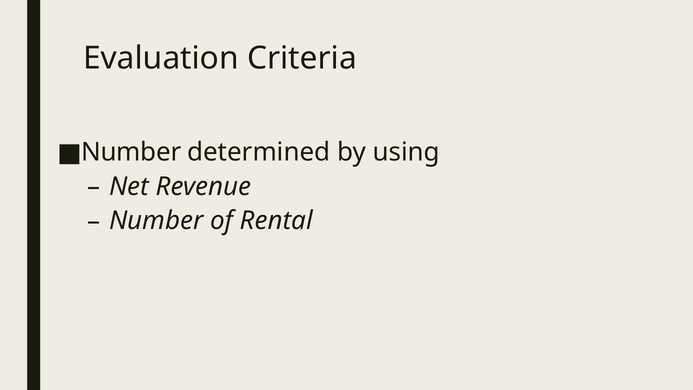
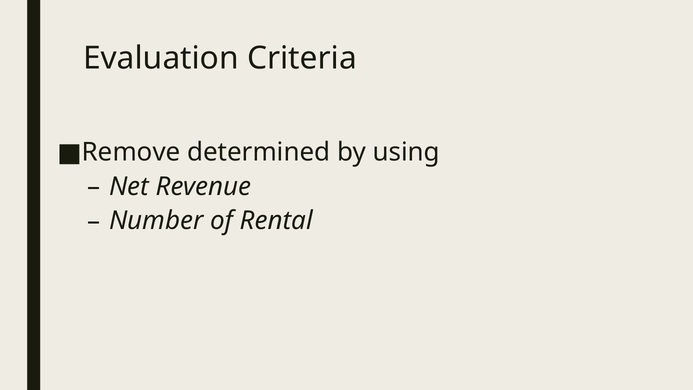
Number: Number -> Remove (131, 152)
